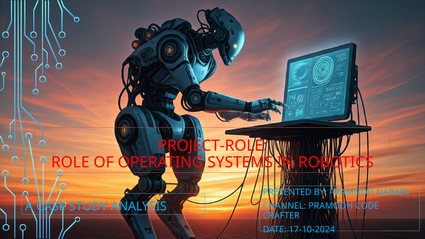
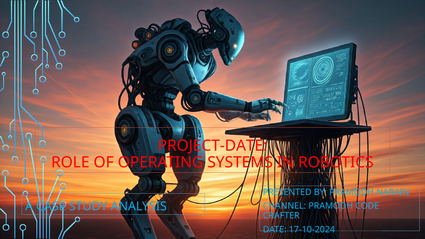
PROJECT-ROLE: PROJECT-ROLE -> PROJECT-DATE (212, 146)
